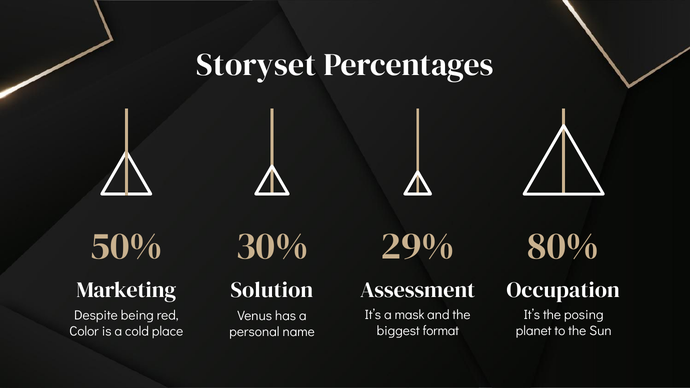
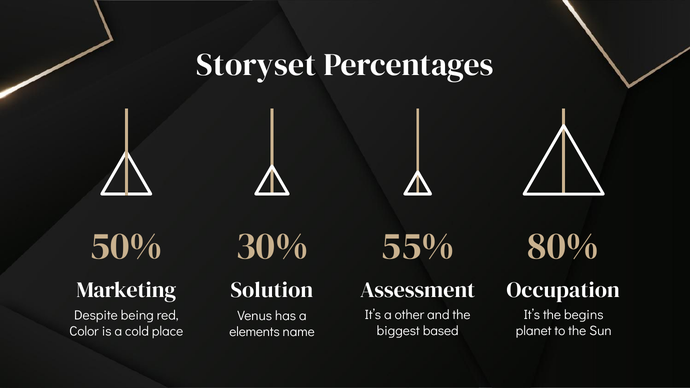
29%: 29% -> 55% (418, 246)
mask: mask -> other (409, 315)
posing: posing -> begins (584, 315)
format: format -> based (441, 331)
personal: personal -> elements (255, 332)
